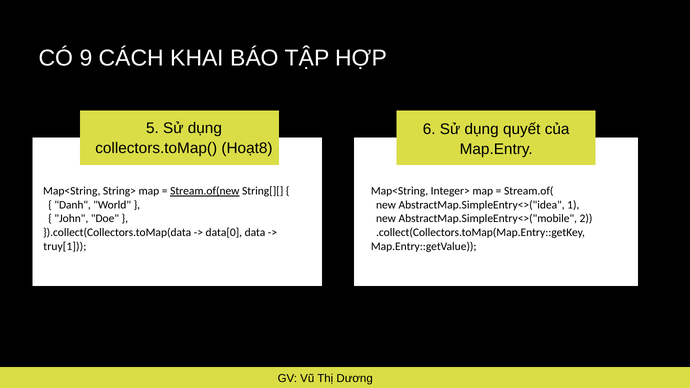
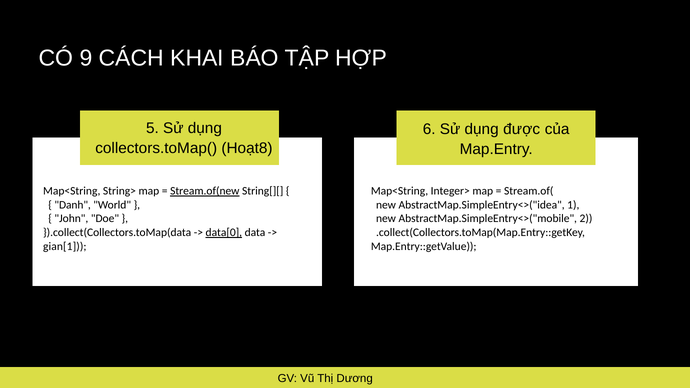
quyết: quyết -> được (522, 129)
data[0 underline: none -> present (224, 233)
truy[1: truy[1 -> gian[1 (65, 246)
